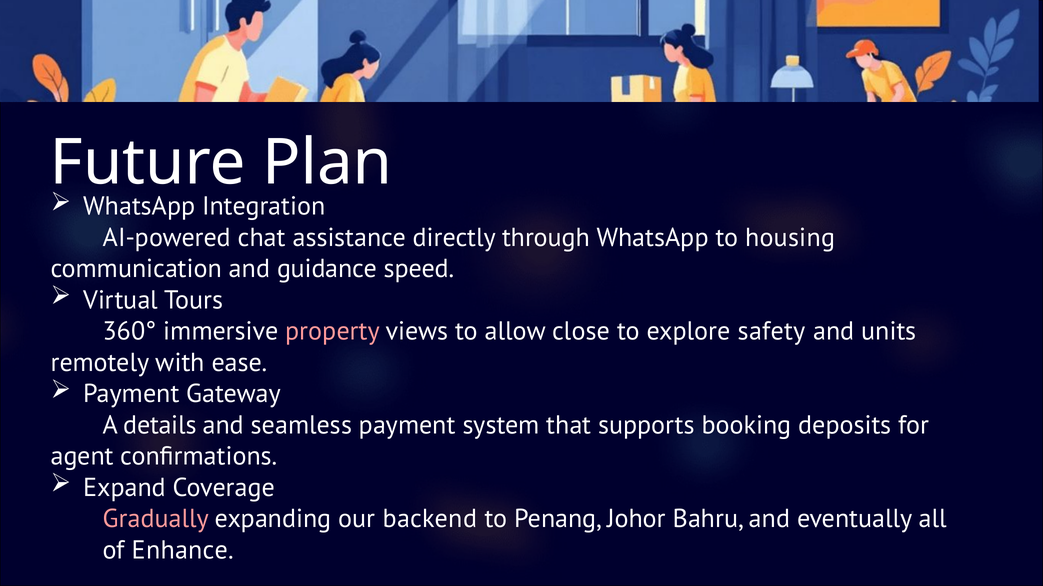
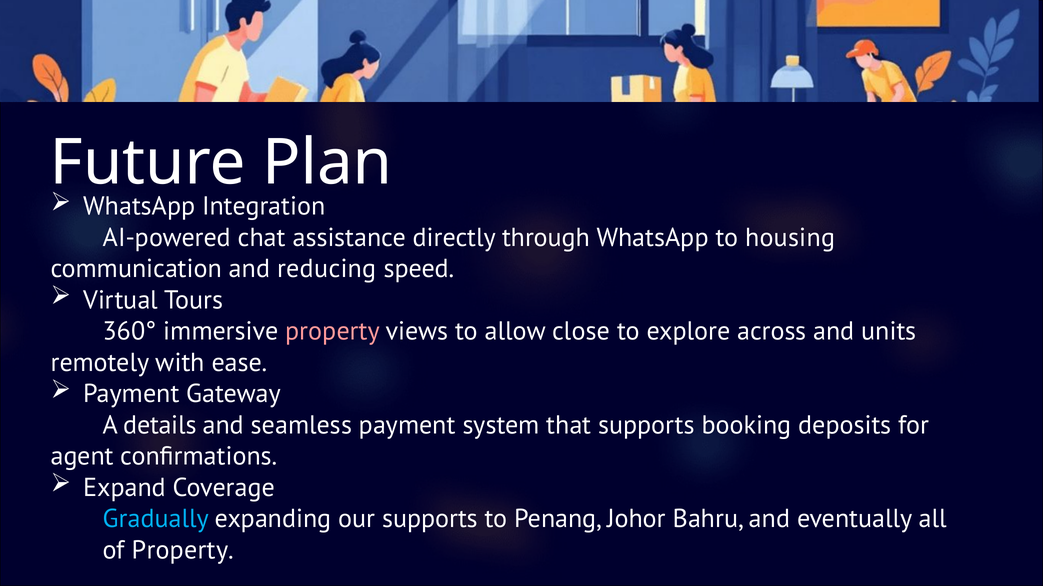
guidance: guidance -> reducing (327, 269)
safety: safety -> across (772, 332)
Gradually colour: pink -> light blue (156, 519)
our backend: backend -> supports (430, 519)
of Enhance: Enhance -> Property (183, 551)
